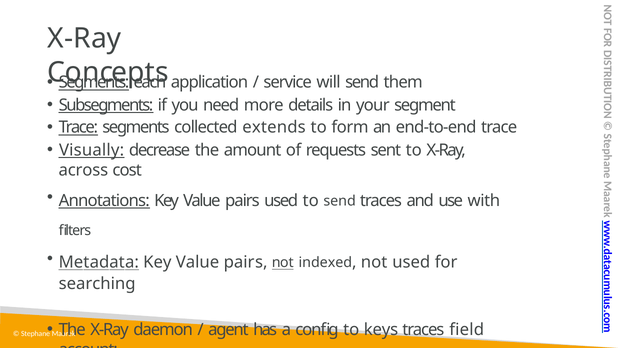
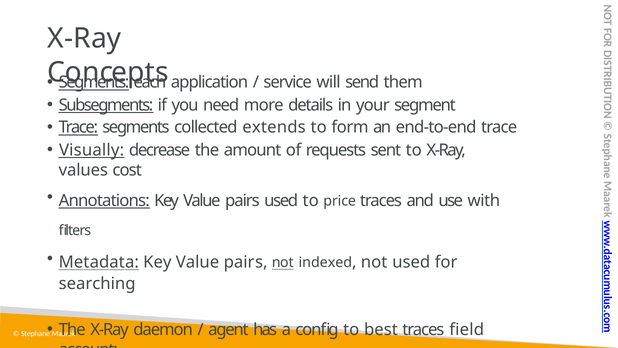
across: across -> values (83, 170)
to send: send -> price (340, 201)
keys: keys -> best (381, 329)
